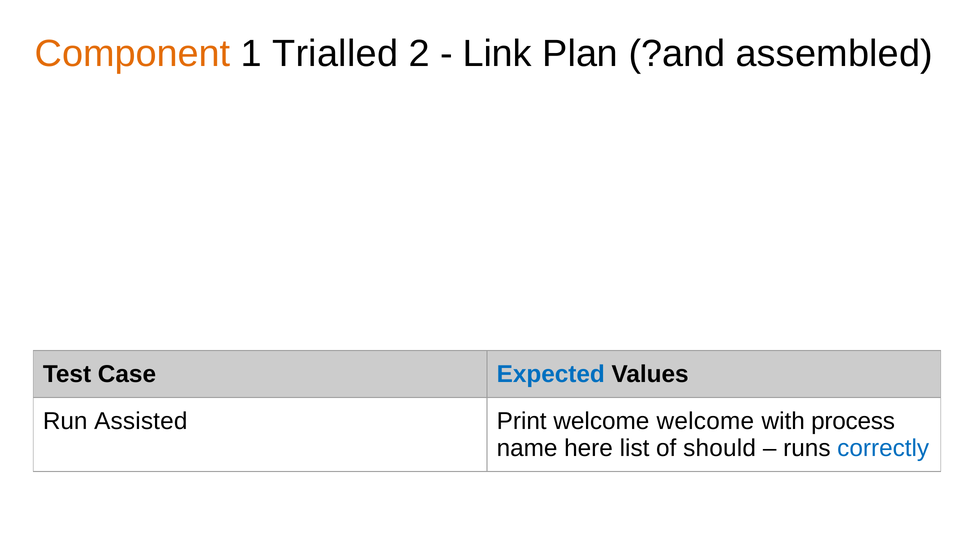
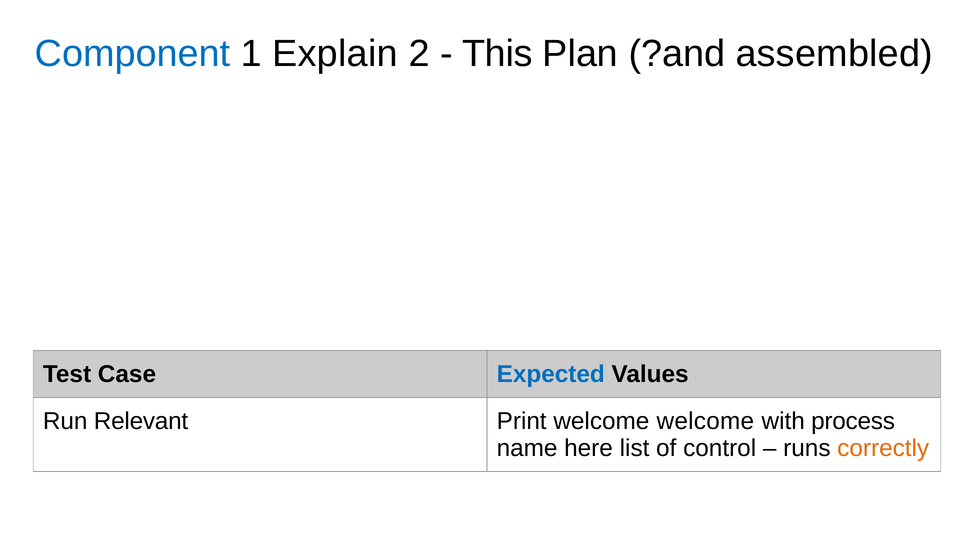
Component colour: orange -> blue (133, 53)
Trialled: Trialled -> Explain (335, 53)
Link: Link -> This (497, 53)
Assisted: Assisted -> Relevant (141, 421)
should: should -> control (720, 448)
correctly colour: blue -> orange (883, 448)
